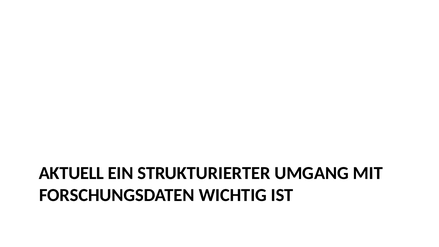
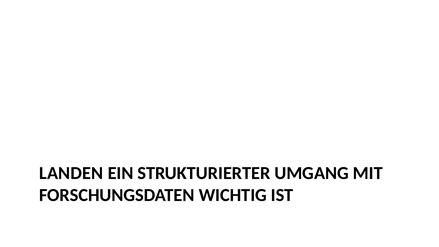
AKTUELL: AKTUELL -> LANDEN (71, 173)
